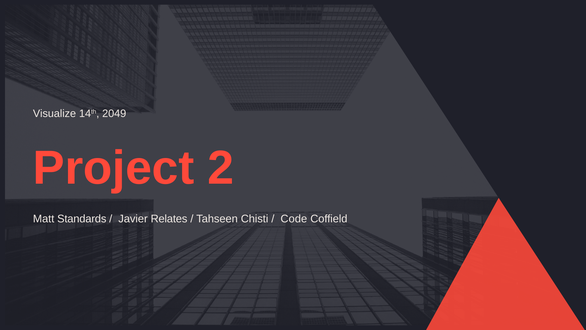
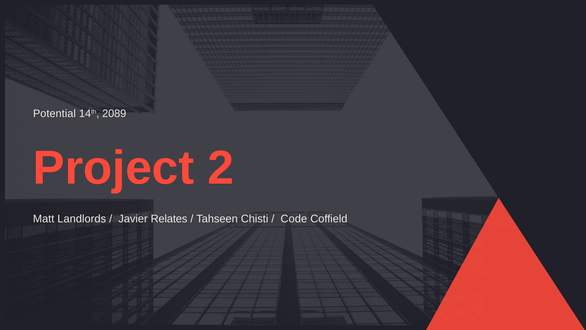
Visualize: Visualize -> Potential (54, 114)
2049: 2049 -> 2089 (114, 114)
Standards: Standards -> Landlords (82, 219)
